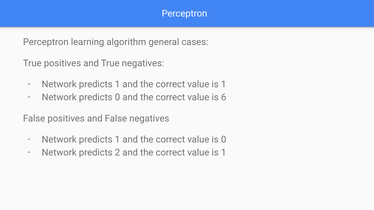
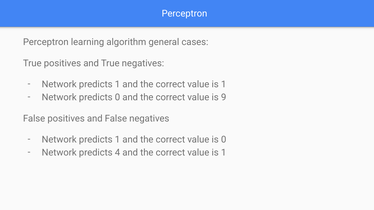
6: 6 -> 9 (224, 97)
2: 2 -> 4 (117, 153)
